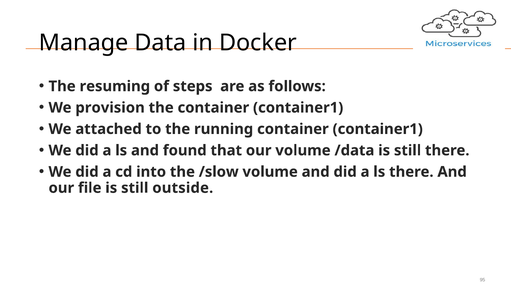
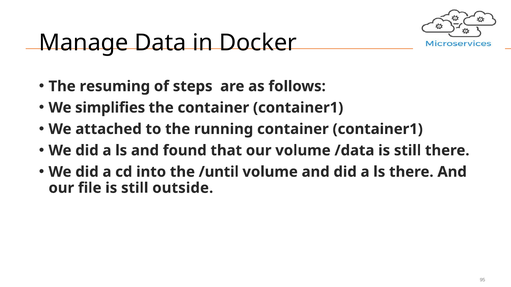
provision: provision -> simplifies (110, 108)
/slow: /slow -> /until (219, 172)
